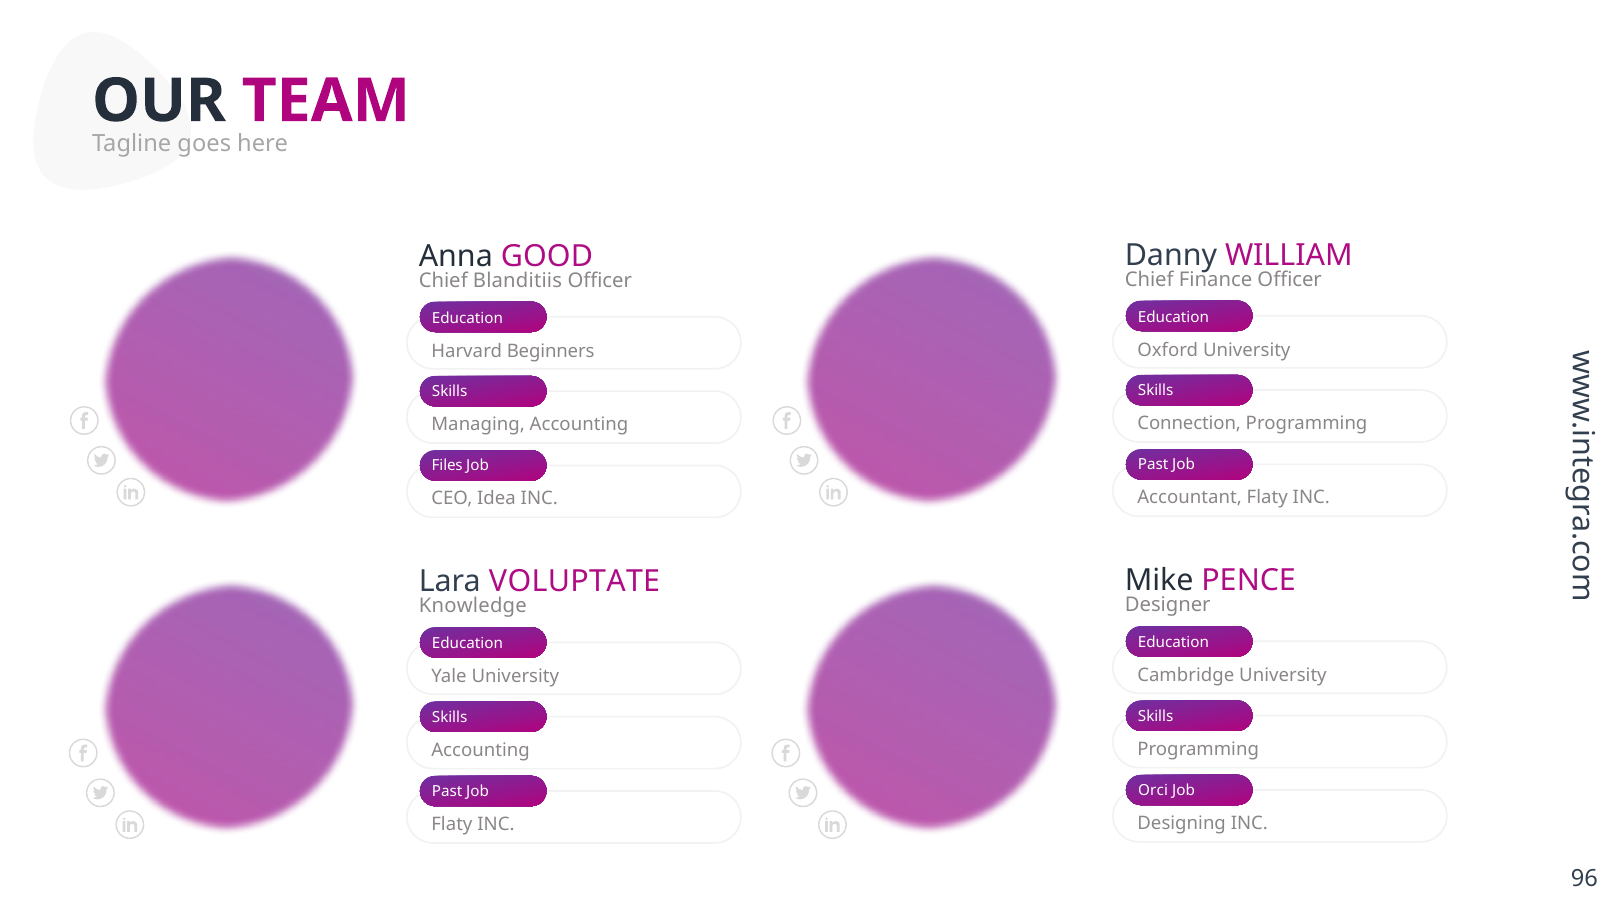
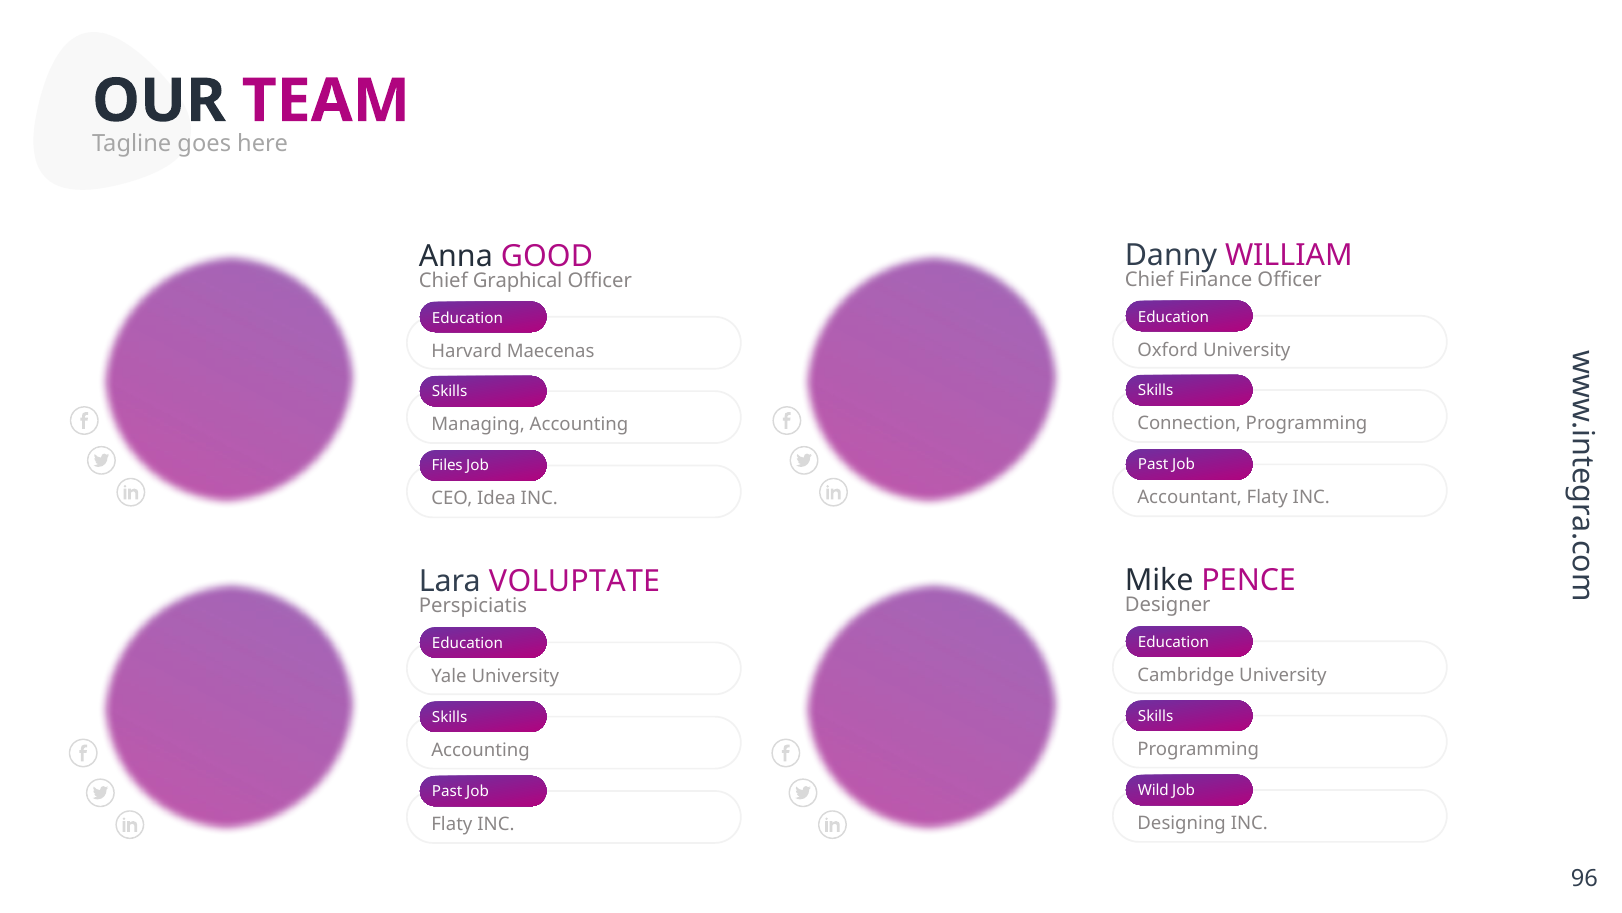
Blanditiis: Blanditiis -> Graphical (518, 280)
Beginners: Beginners -> Maecenas (551, 351)
Knowledge: Knowledge -> Perspiciatis (473, 606)
Orci: Orci -> Wild (1153, 790)
